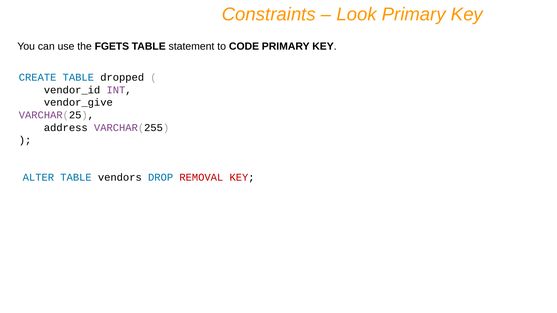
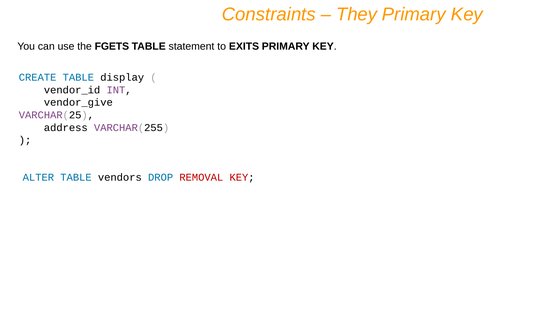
Look: Look -> They (357, 14)
CODE: CODE -> EXITS (244, 46)
dropped: dropped -> display (122, 78)
